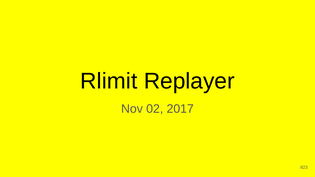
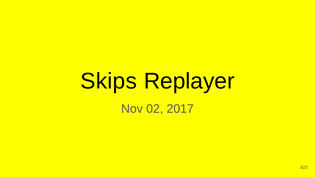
Rlimit: Rlimit -> Skips (109, 81)
